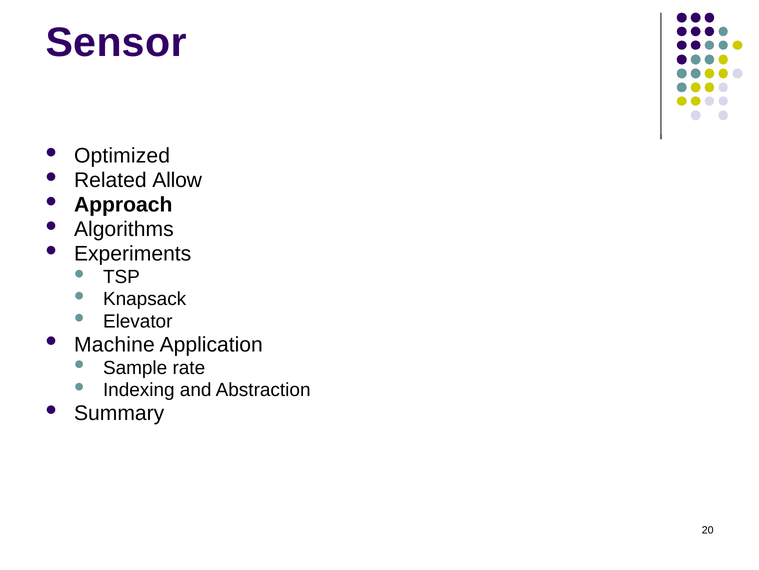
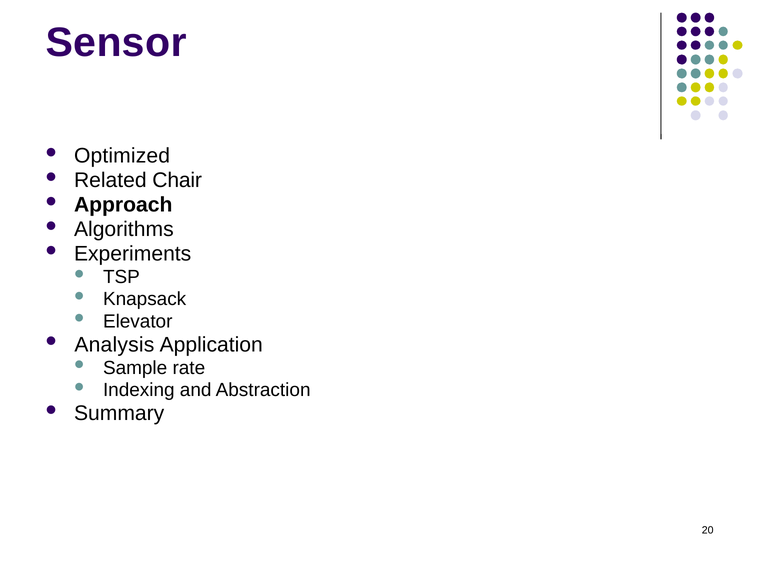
Allow: Allow -> Chair (177, 180)
Machine: Machine -> Analysis (114, 344)
